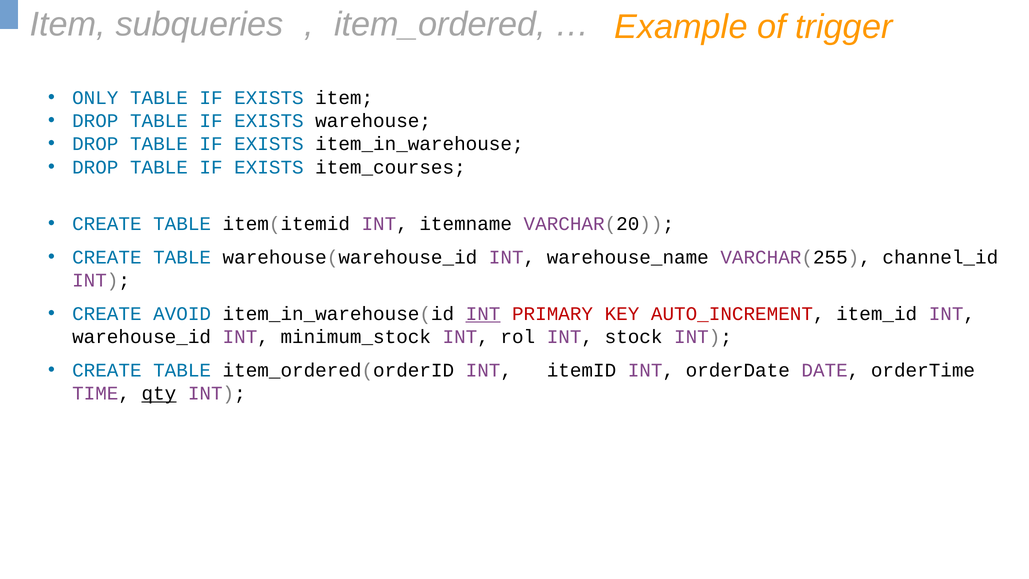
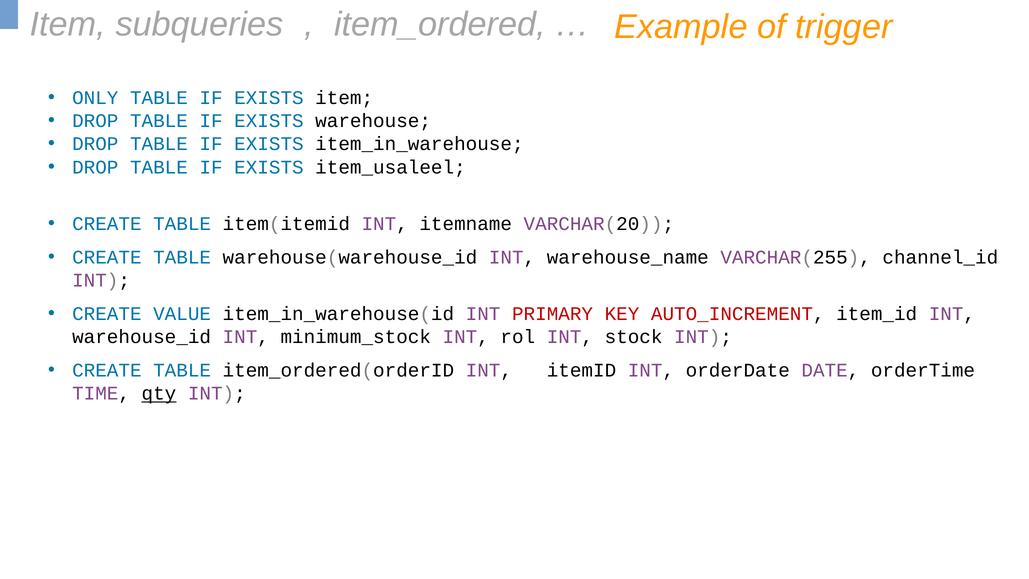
item_courses: item_courses -> item_usaleel (390, 167)
AVOID: AVOID -> VALUE (182, 314)
INT underline: present -> none (483, 314)
